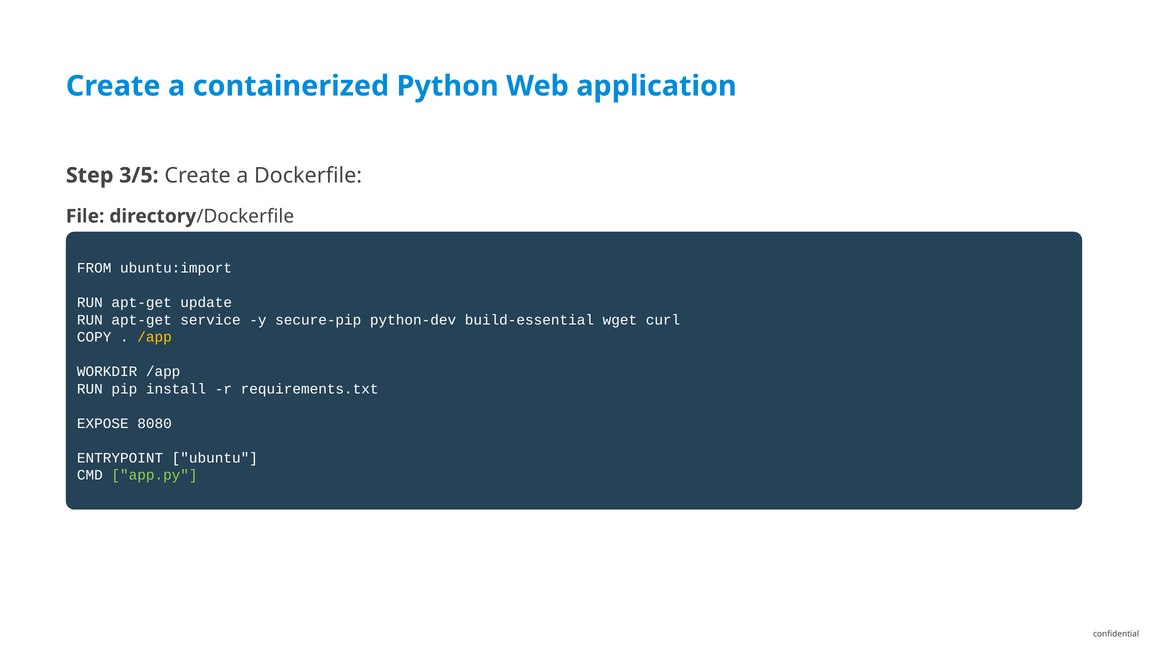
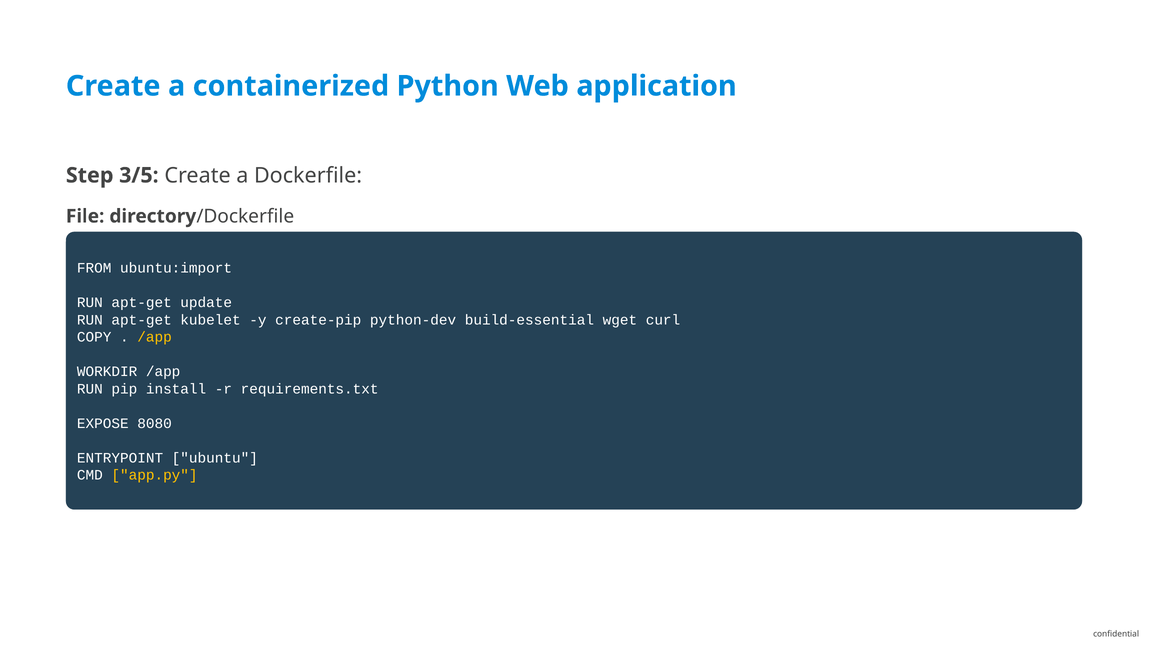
service: service -> kubelet (211, 320)
secure-pip: secure-pip -> create-pip (318, 320)
app.py colour: light green -> yellow (155, 475)
